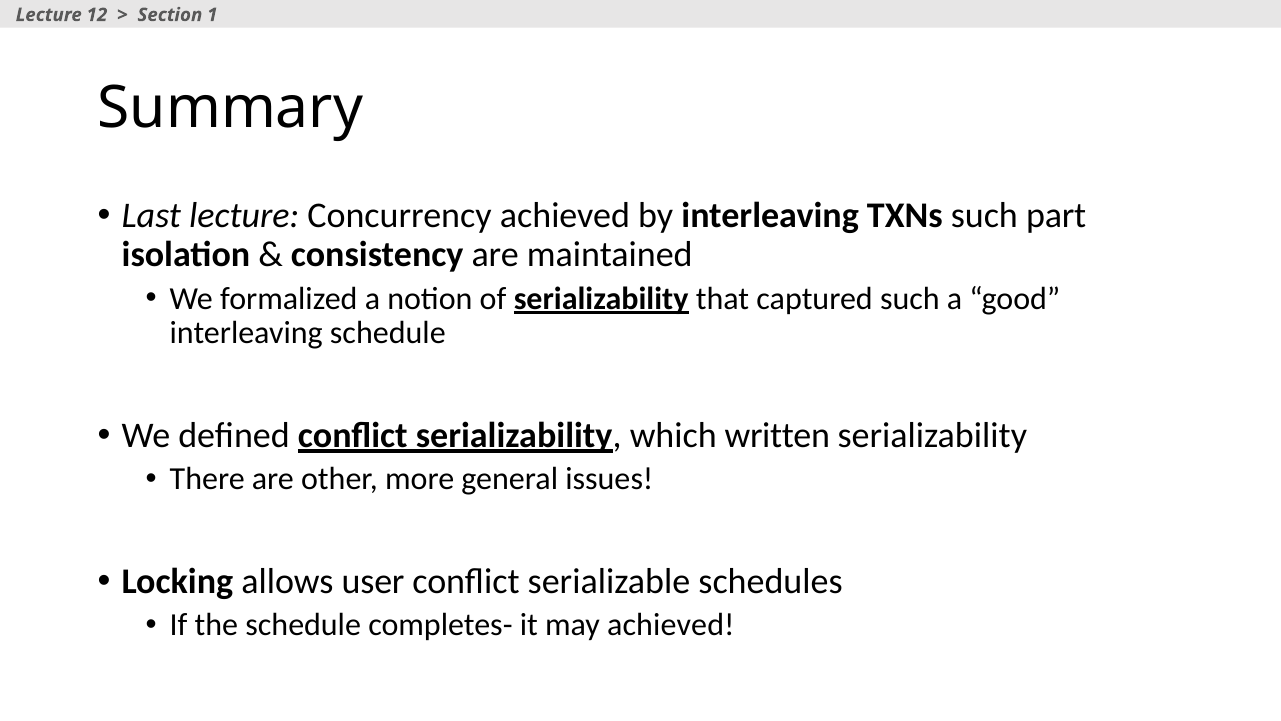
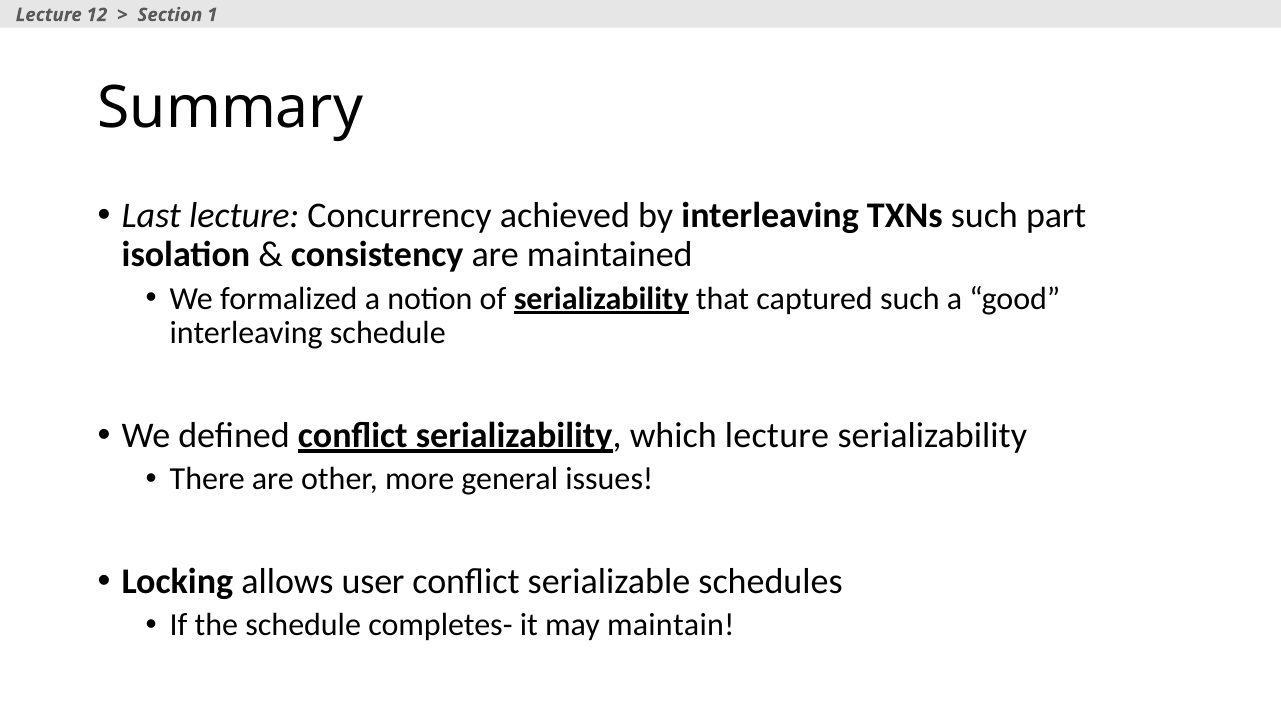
which written: written -> lecture (777, 435)
may achieved: achieved -> maintain (671, 625)
